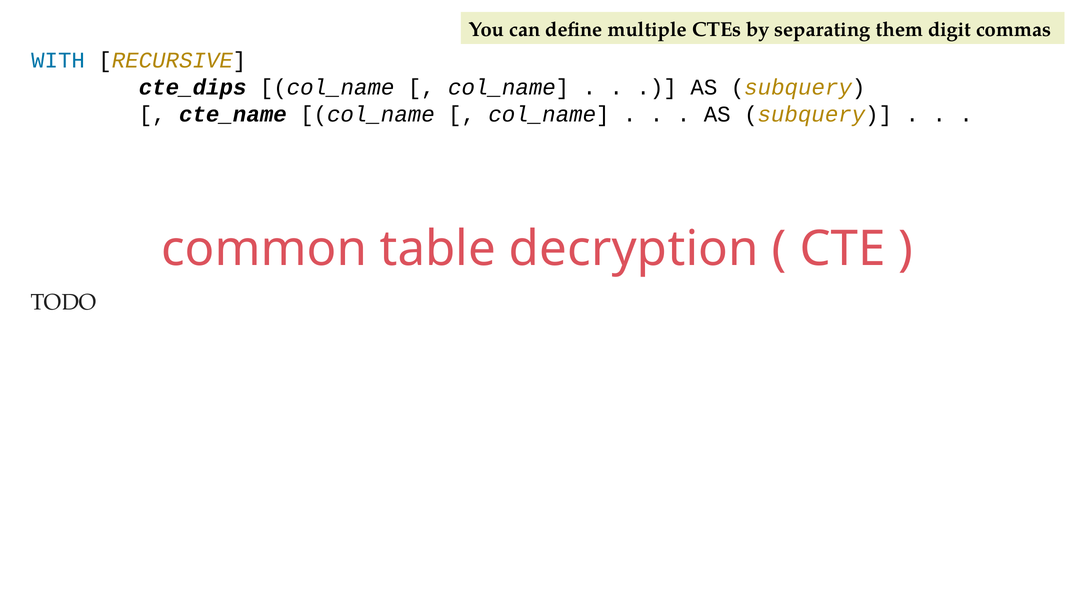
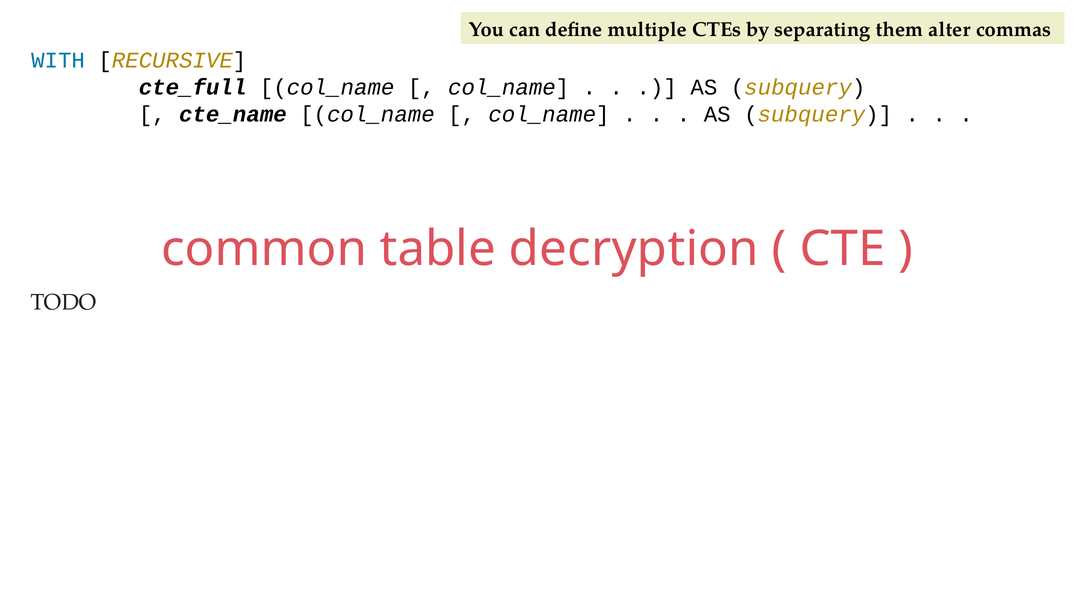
digit: digit -> alter (949, 29)
cte_dips: cte_dips -> cte_full (193, 87)
